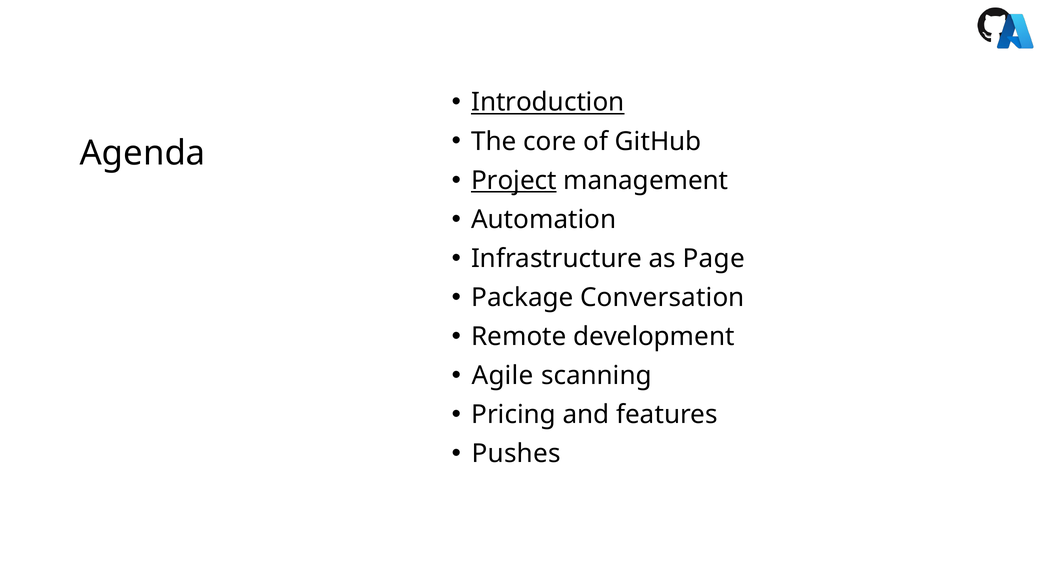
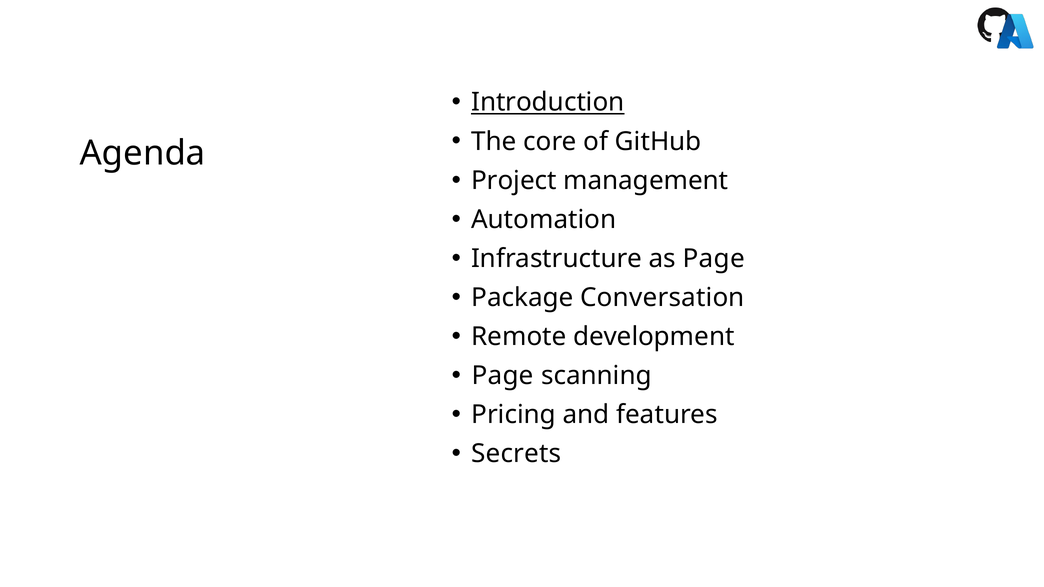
Project underline: present -> none (514, 181)
Agile: Agile -> Page (503, 376)
Pushes: Pushes -> Secrets (516, 454)
